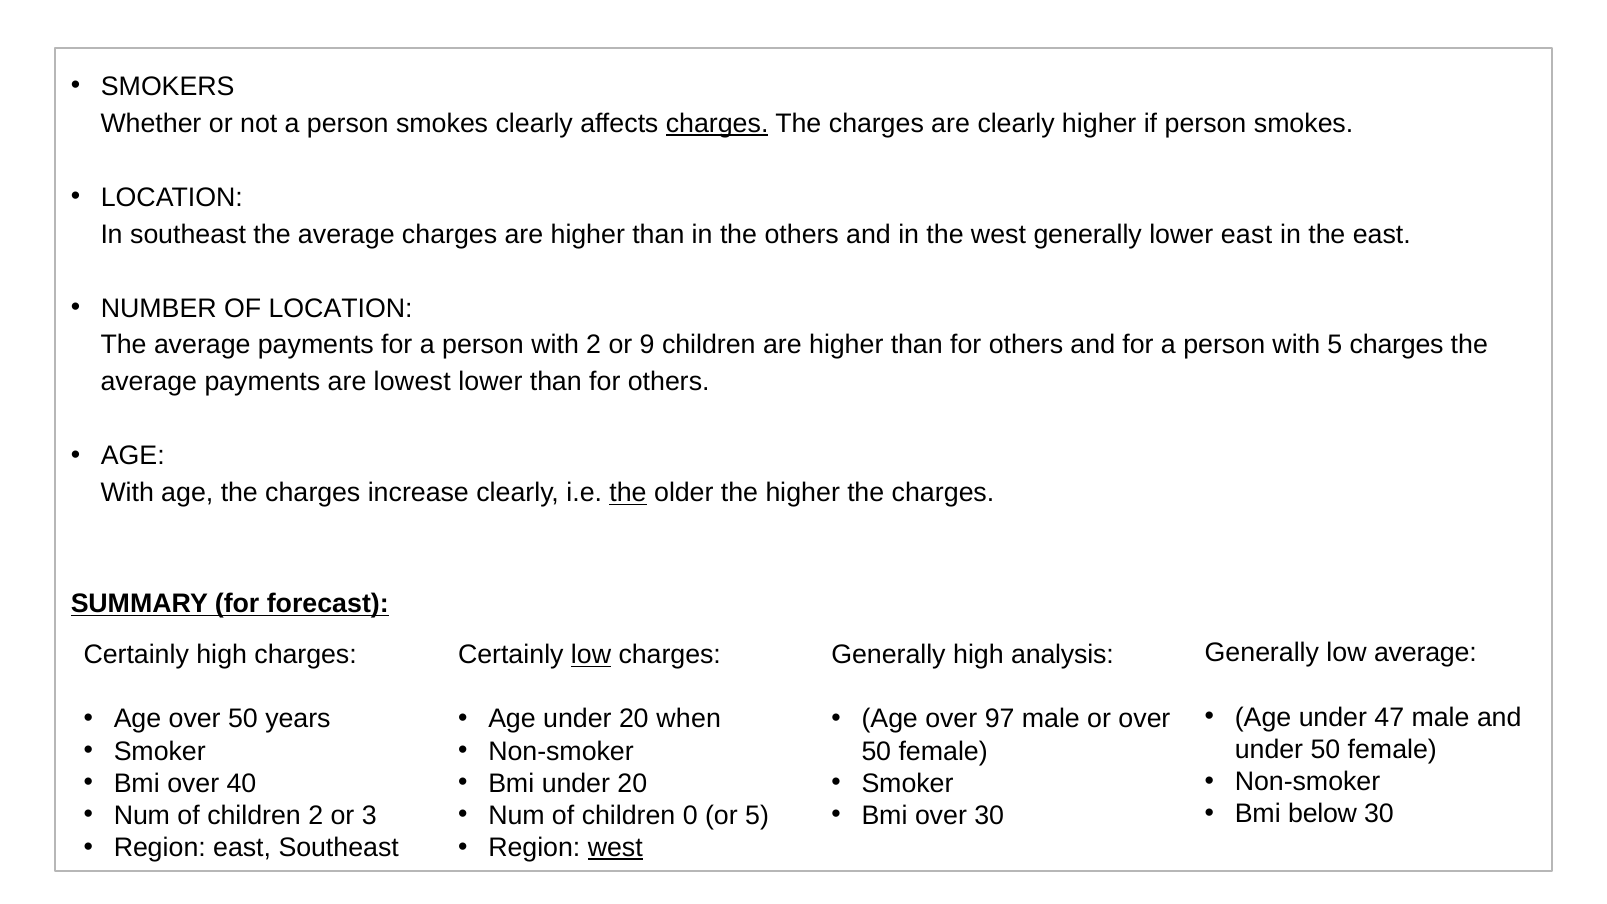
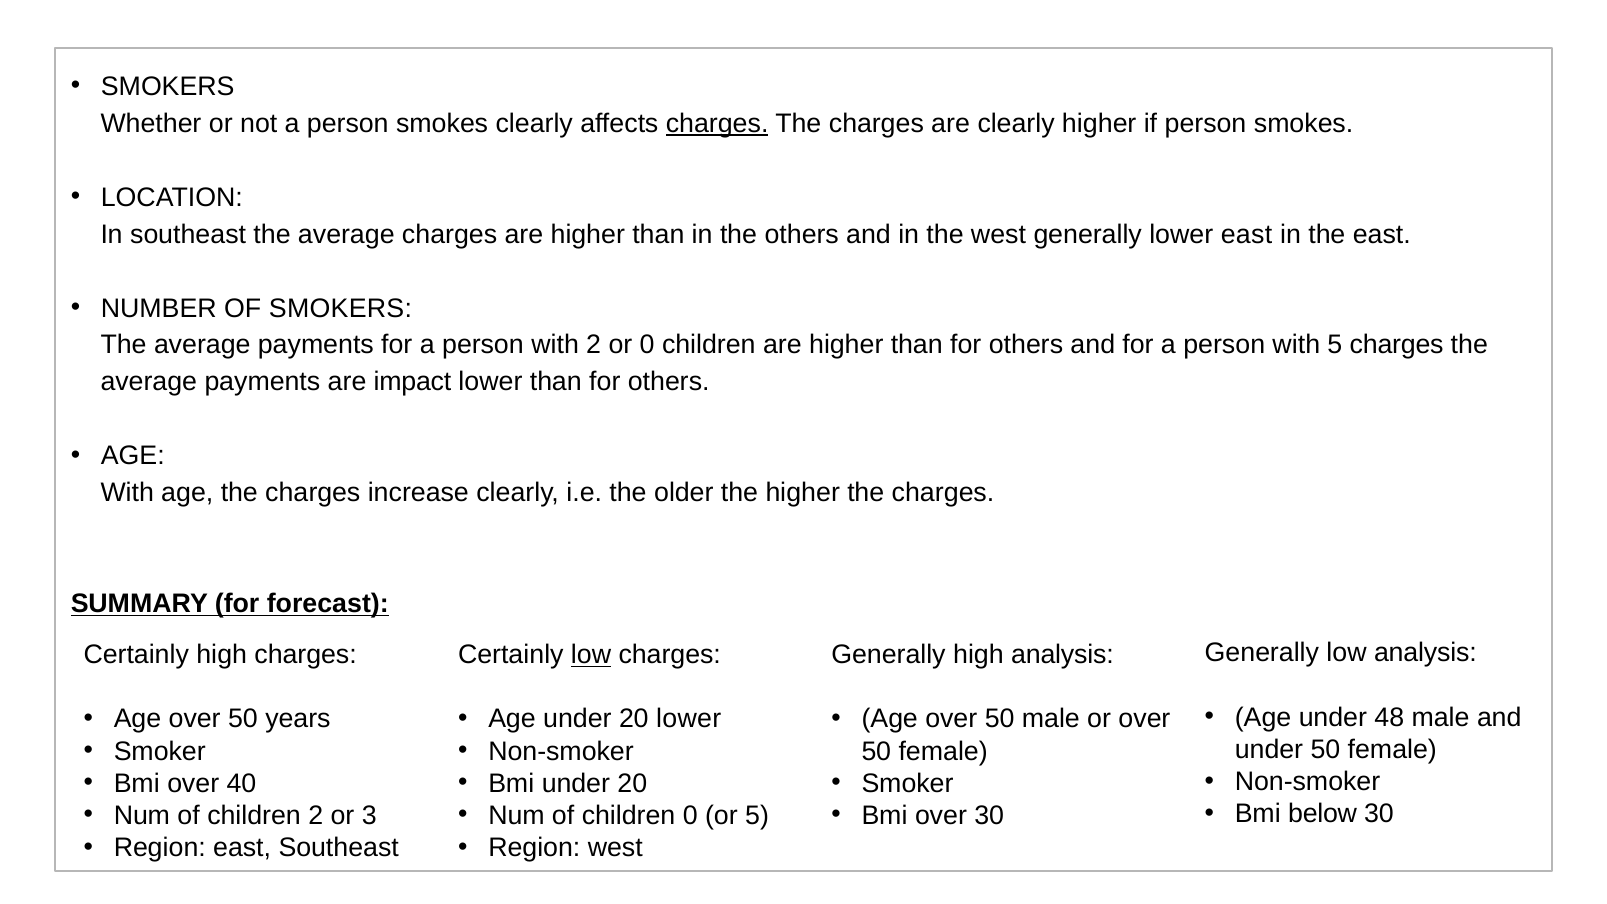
OF LOCATION: LOCATION -> SMOKERS (340, 308)
or 9: 9 -> 0 (647, 345)
lowest: lowest -> impact (412, 382)
the underline: present -> none (628, 493)
low average: average -> analysis (1425, 653)
47: 47 -> 48 (1389, 717)
20 when: when -> lower (689, 719)
97: 97 -> 50 (1000, 719)
west underline: present -> none (615, 848)
